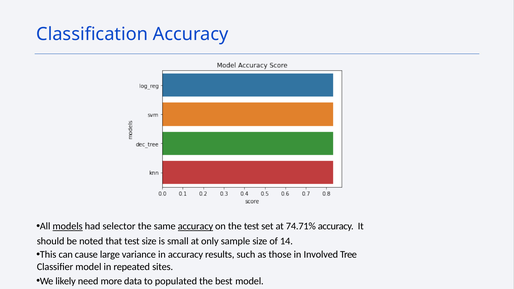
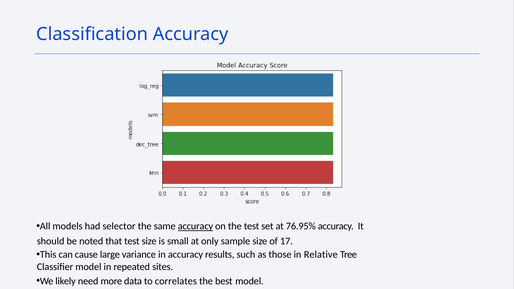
models underline: present -> none (68, 226)
74.71%: 74.71% -> 76.95% (301, 226)
14: 14 -> 17 (286, 241)
Involved: Involved -> Relative (321, 255)
populated: populated -> correlates (176, 281)
